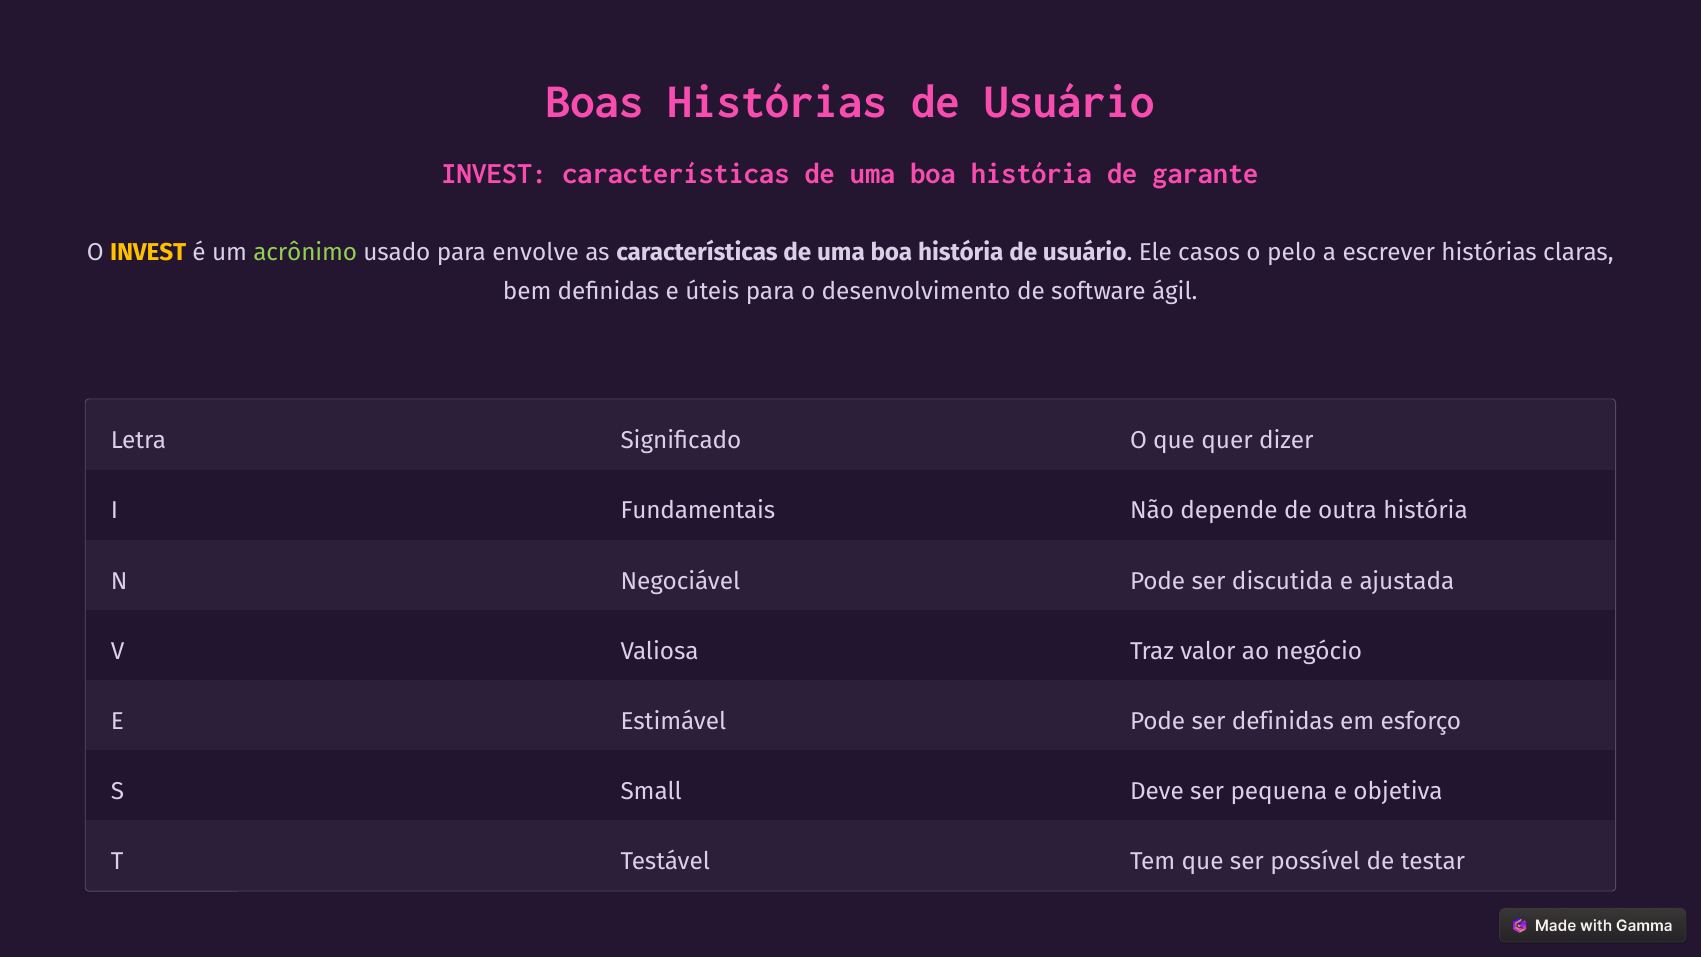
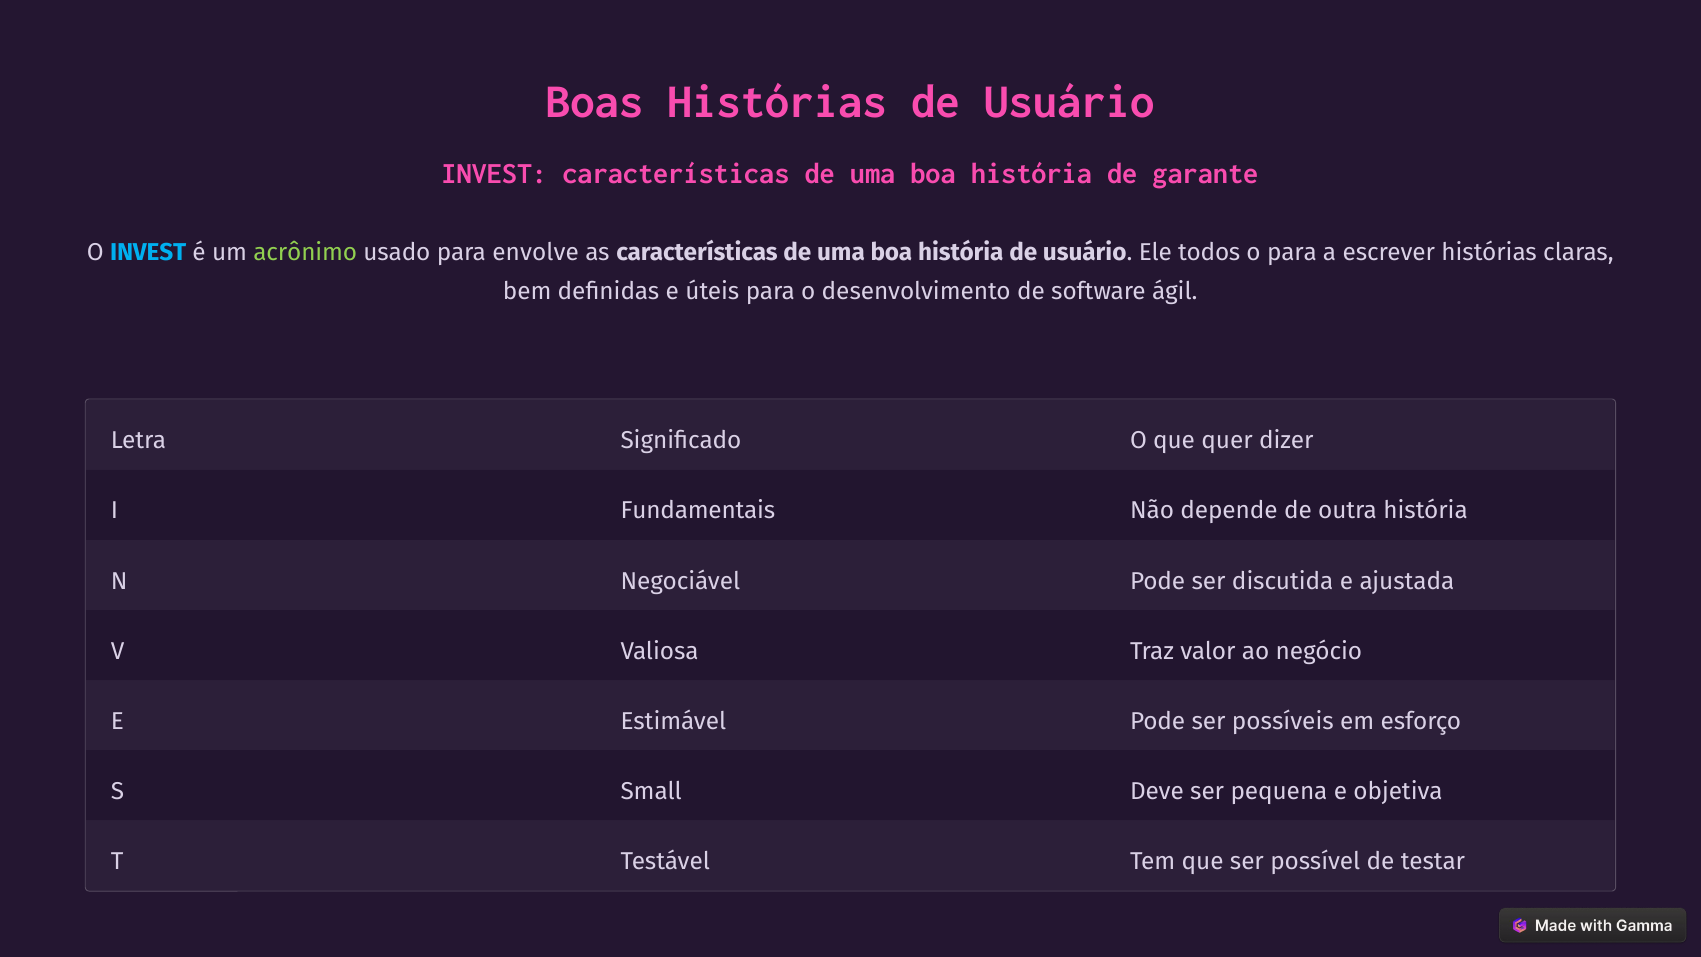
INVEST colour: yellow -> light blue (148, 253)
casos: casos -> todos (1209, 253)
o pelo: pelo -> para (1292, 253)
ser definidas: definidas -> possíveis (1283, 721)
